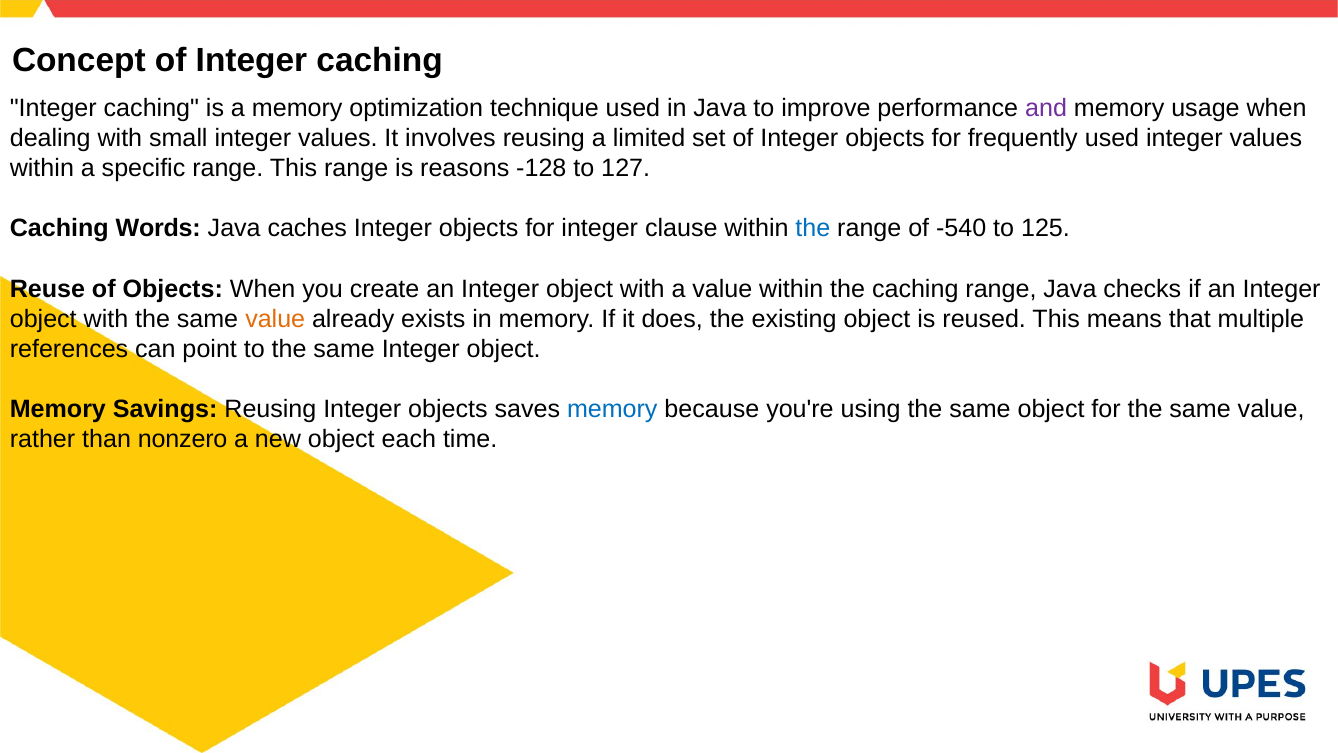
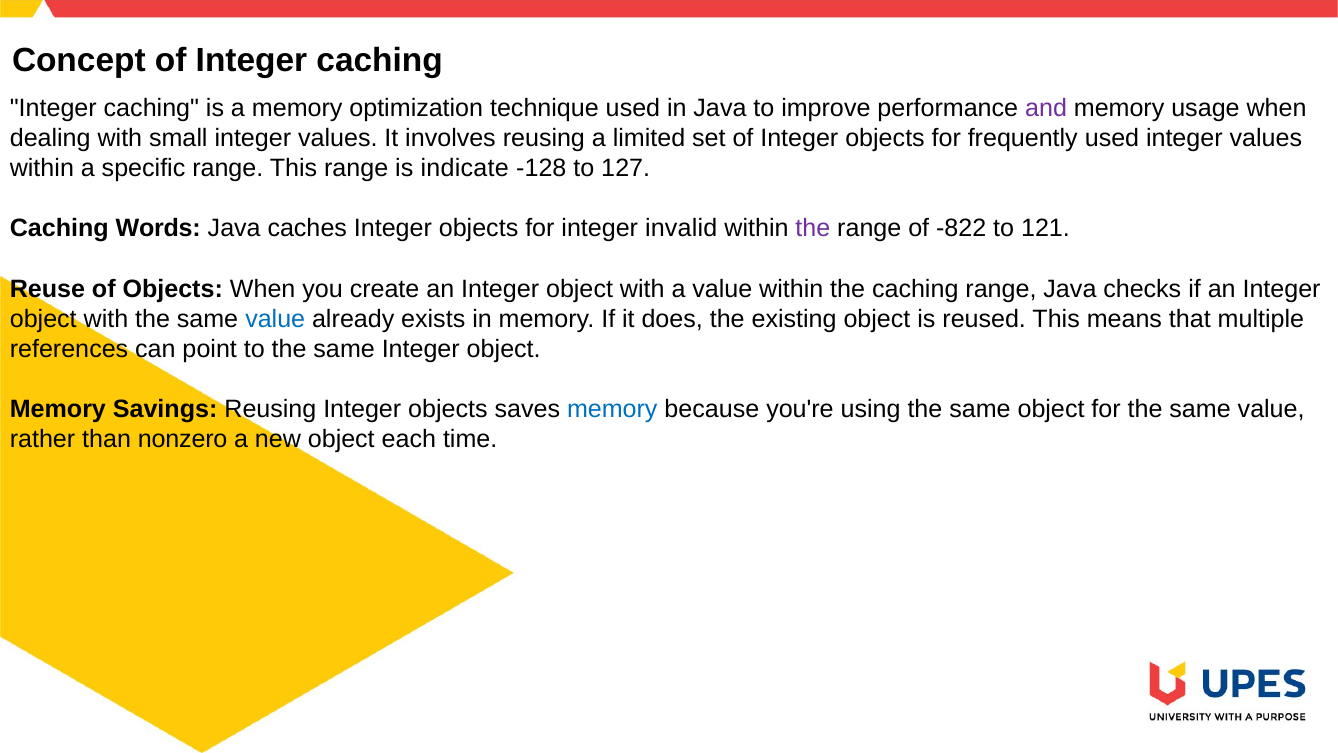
reasons: reasons -> indicate (465, 168)
clause: clause -> invalid (681, 229)
the colour: blue -> purple (813, 229)
-540: -540 -> -822 (961, 229)
125: 125 -> 121 (1045, 229)
value colour: orange -> blue (275, 319)
